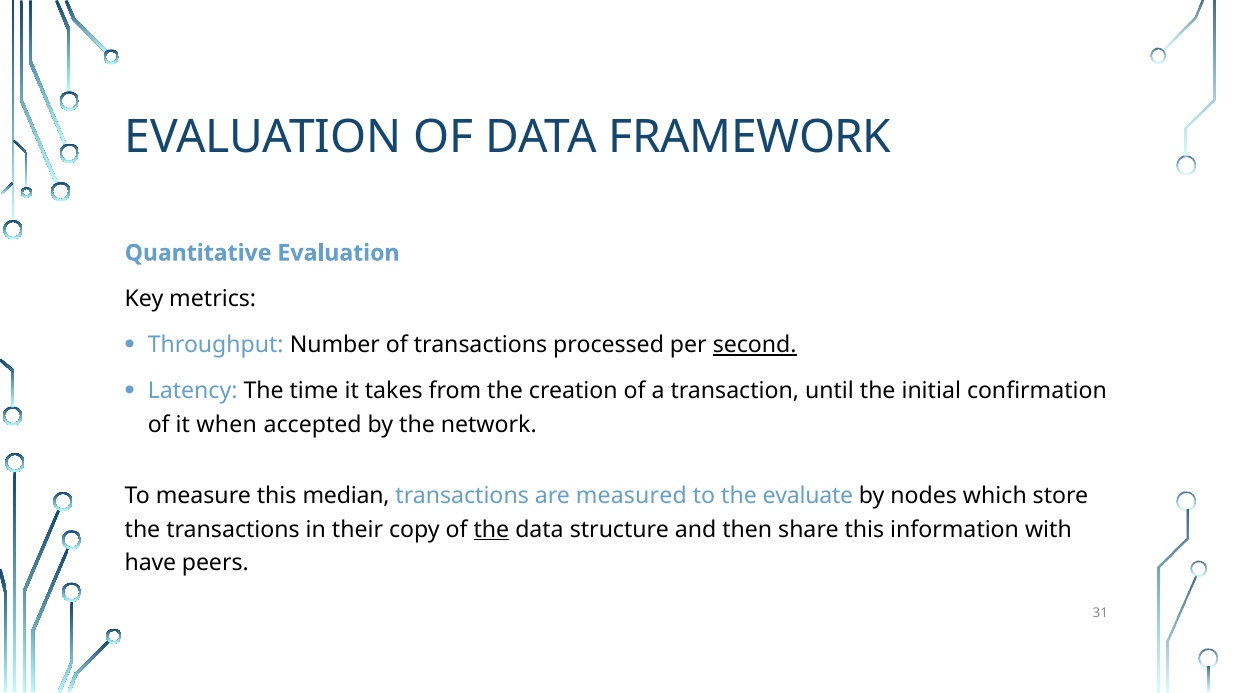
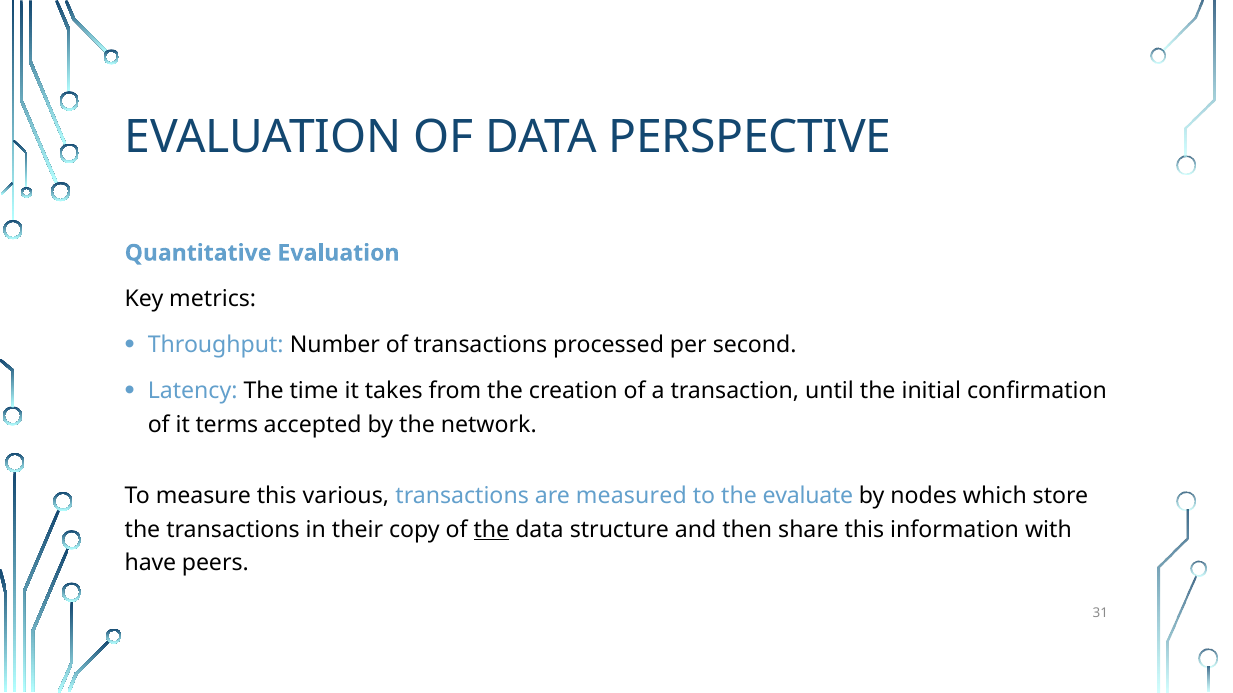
FRAMEWORK: FRAMEWORK -> PERSPECTIVE (750, 137)
second underline: present -> none (755, 345)
when: when -> terms (227, 425)
median: median -> various (346, 497)
